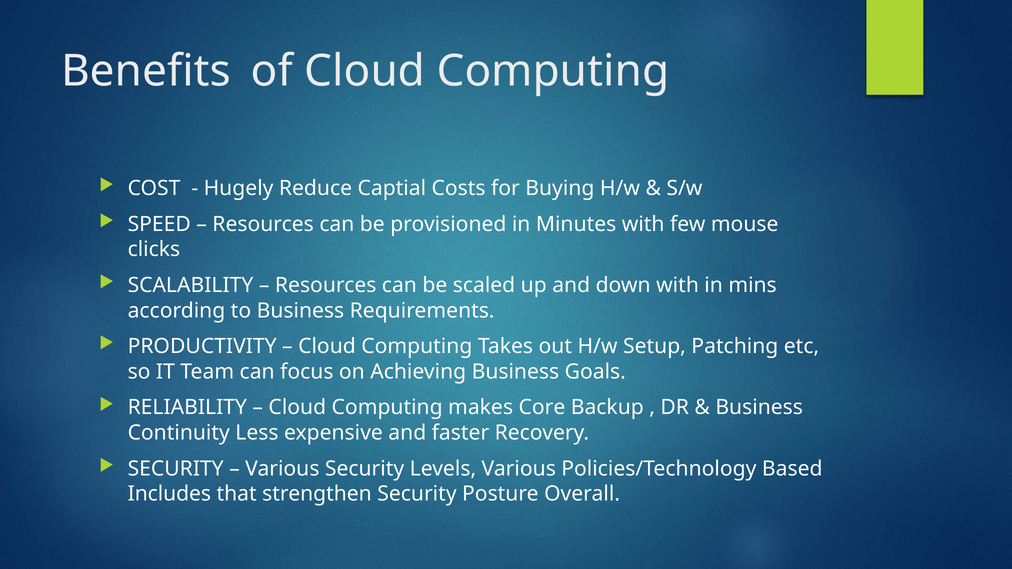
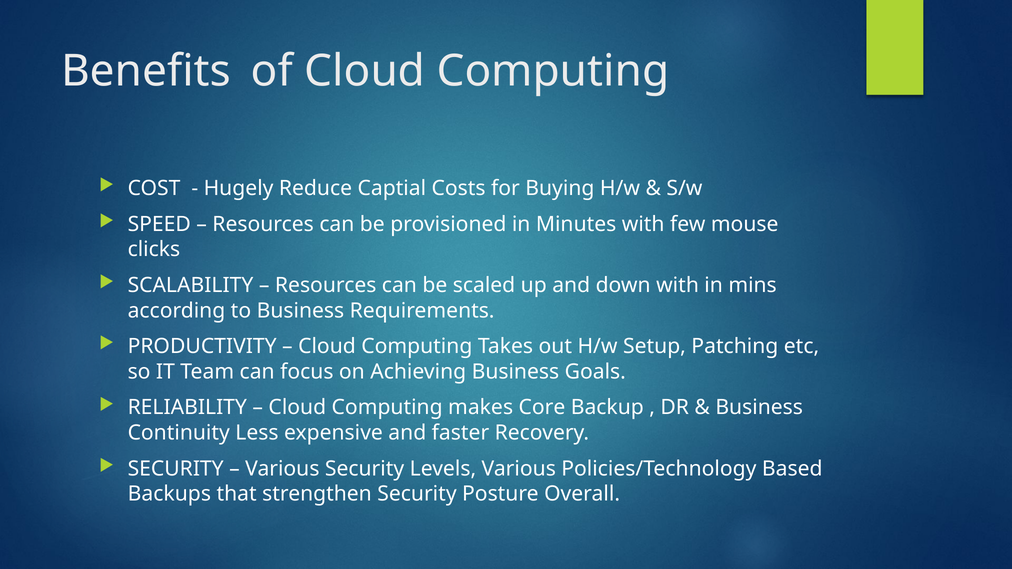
Includes: Includes -> Backups (169, 494)
